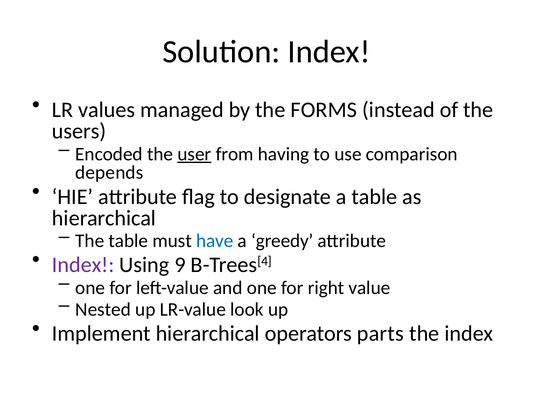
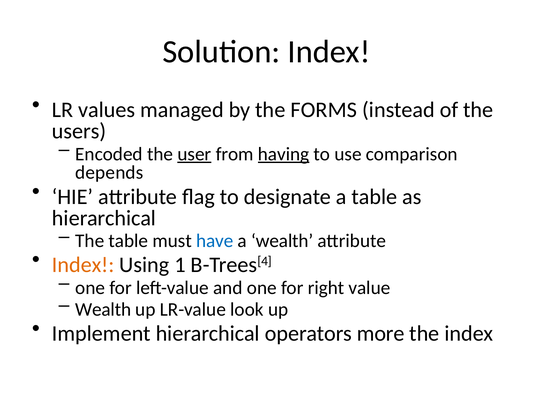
having underline: none -> present (284, 154)
a greedy: greedy -> wealth (282, 241)
Index colour: purple -> orange (83, 265)
9: 9 -> 1 (180, 265)
Nested: Nested -> Wealth (103, 309)
parts: parts -> more (381, 333)
